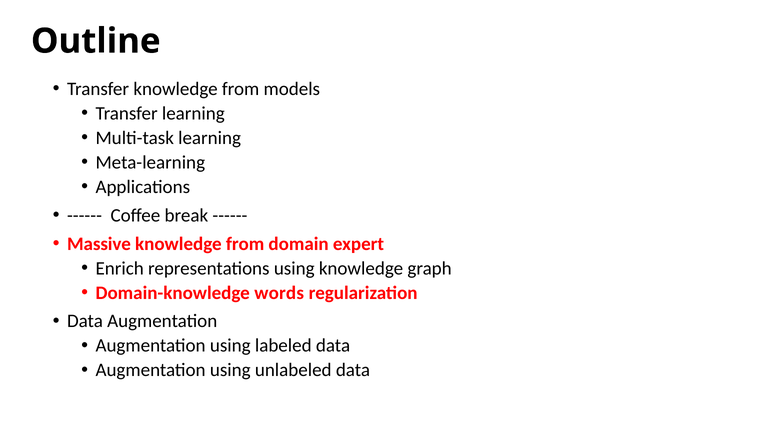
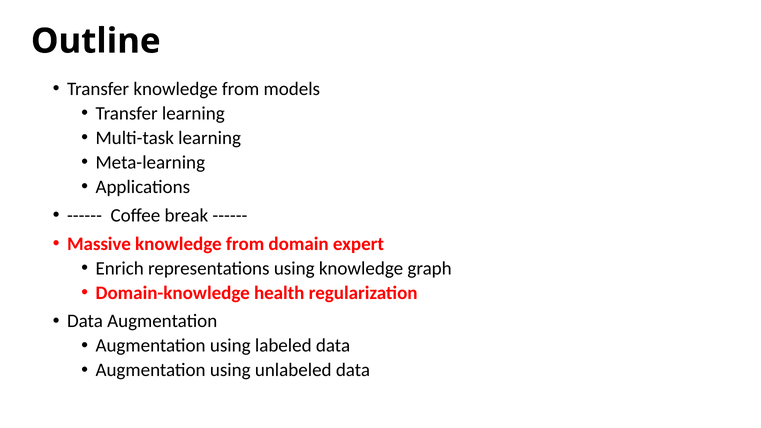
words: words -> health (279, 293)
